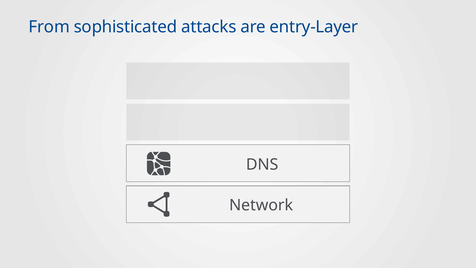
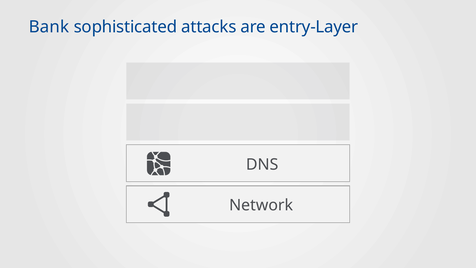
From: From -> Bank (49, 27)
